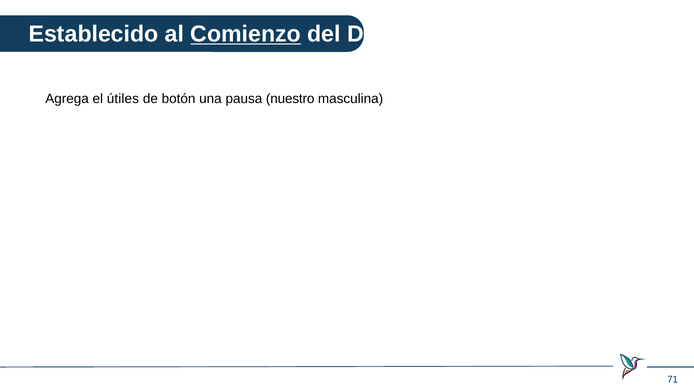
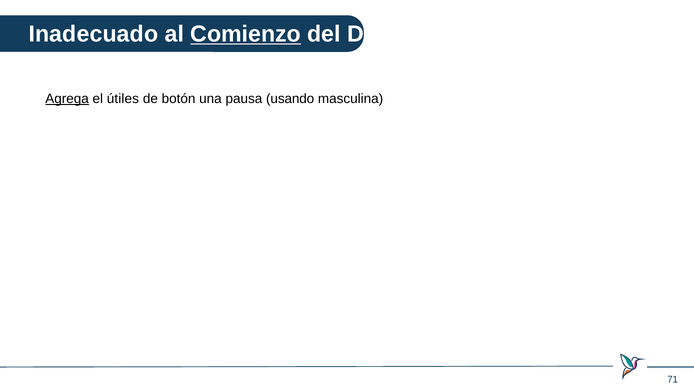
Establecido: Establecido -> Inadecuado (93, 34)
Agrega underline: none -> present (67, 99)
nuestro: nuestro -> usando (290, 99)
